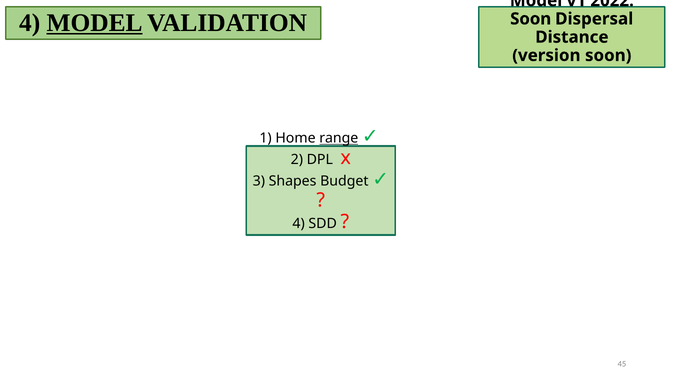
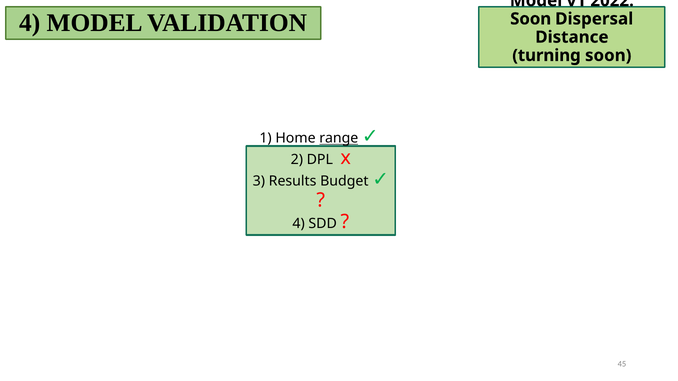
MODEL underline: present -> none (95, 23)
version: version -> turning (546, 55)
Shapes: Shapes -> Results (293, 181)
